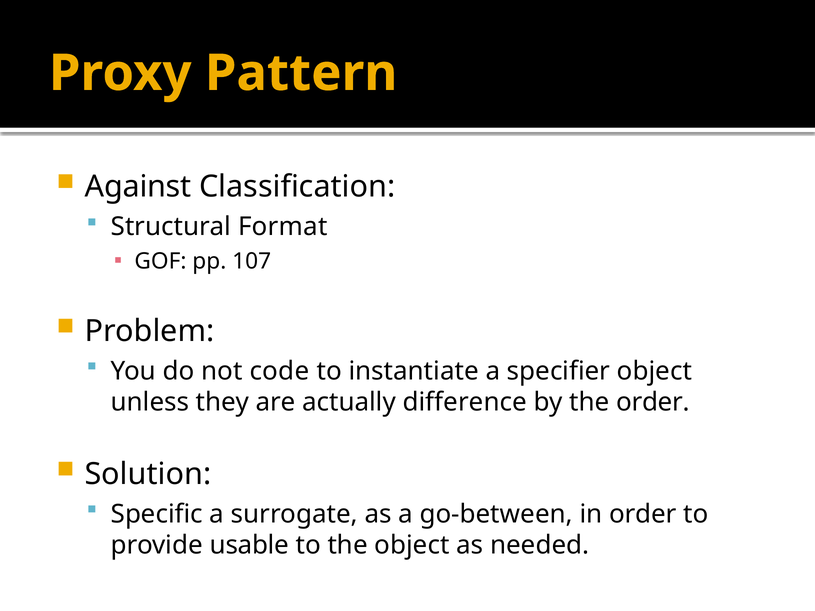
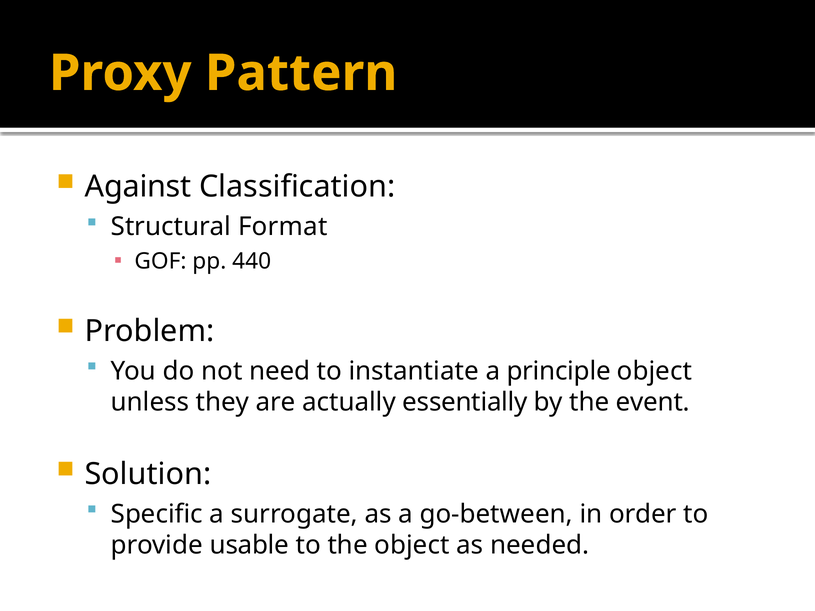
107: 107 -> 440 (252, 261)
code: code -> need (280, 371)
specifier: specifier -> principle (559, 371)
difference: difference -> essentially (465, 403)
the order: order -> event (653, 403)
